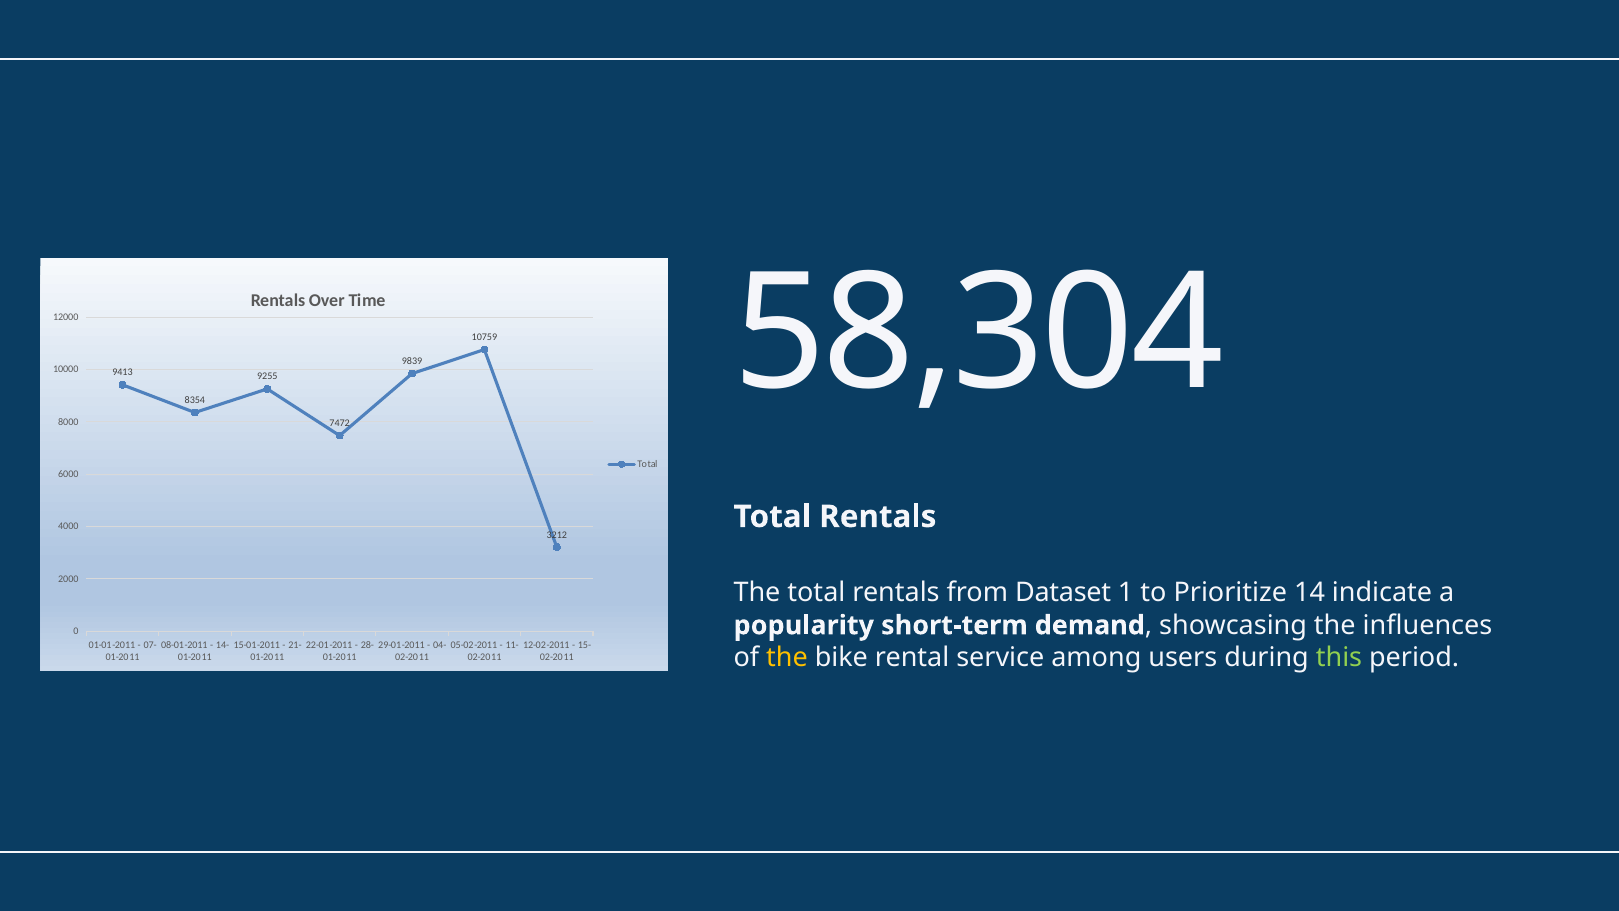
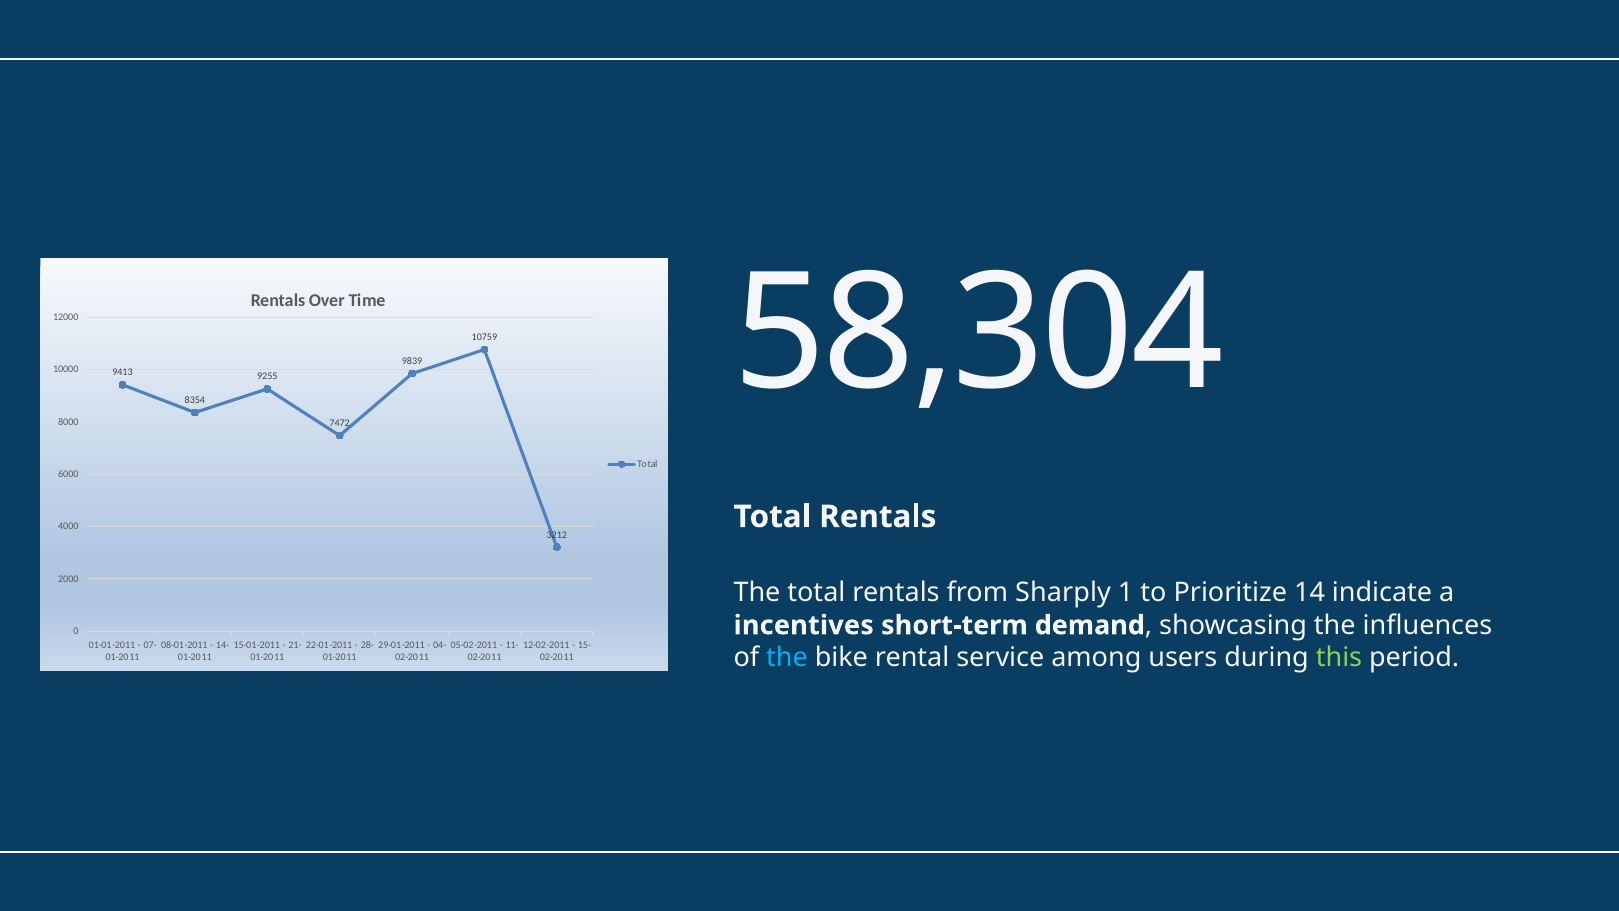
Dataset: Dataset -> Sharply (1063, 593)
popularity: popularity -> incentives (804, 625)
the colour: yellow -> light blue (787, 658)
